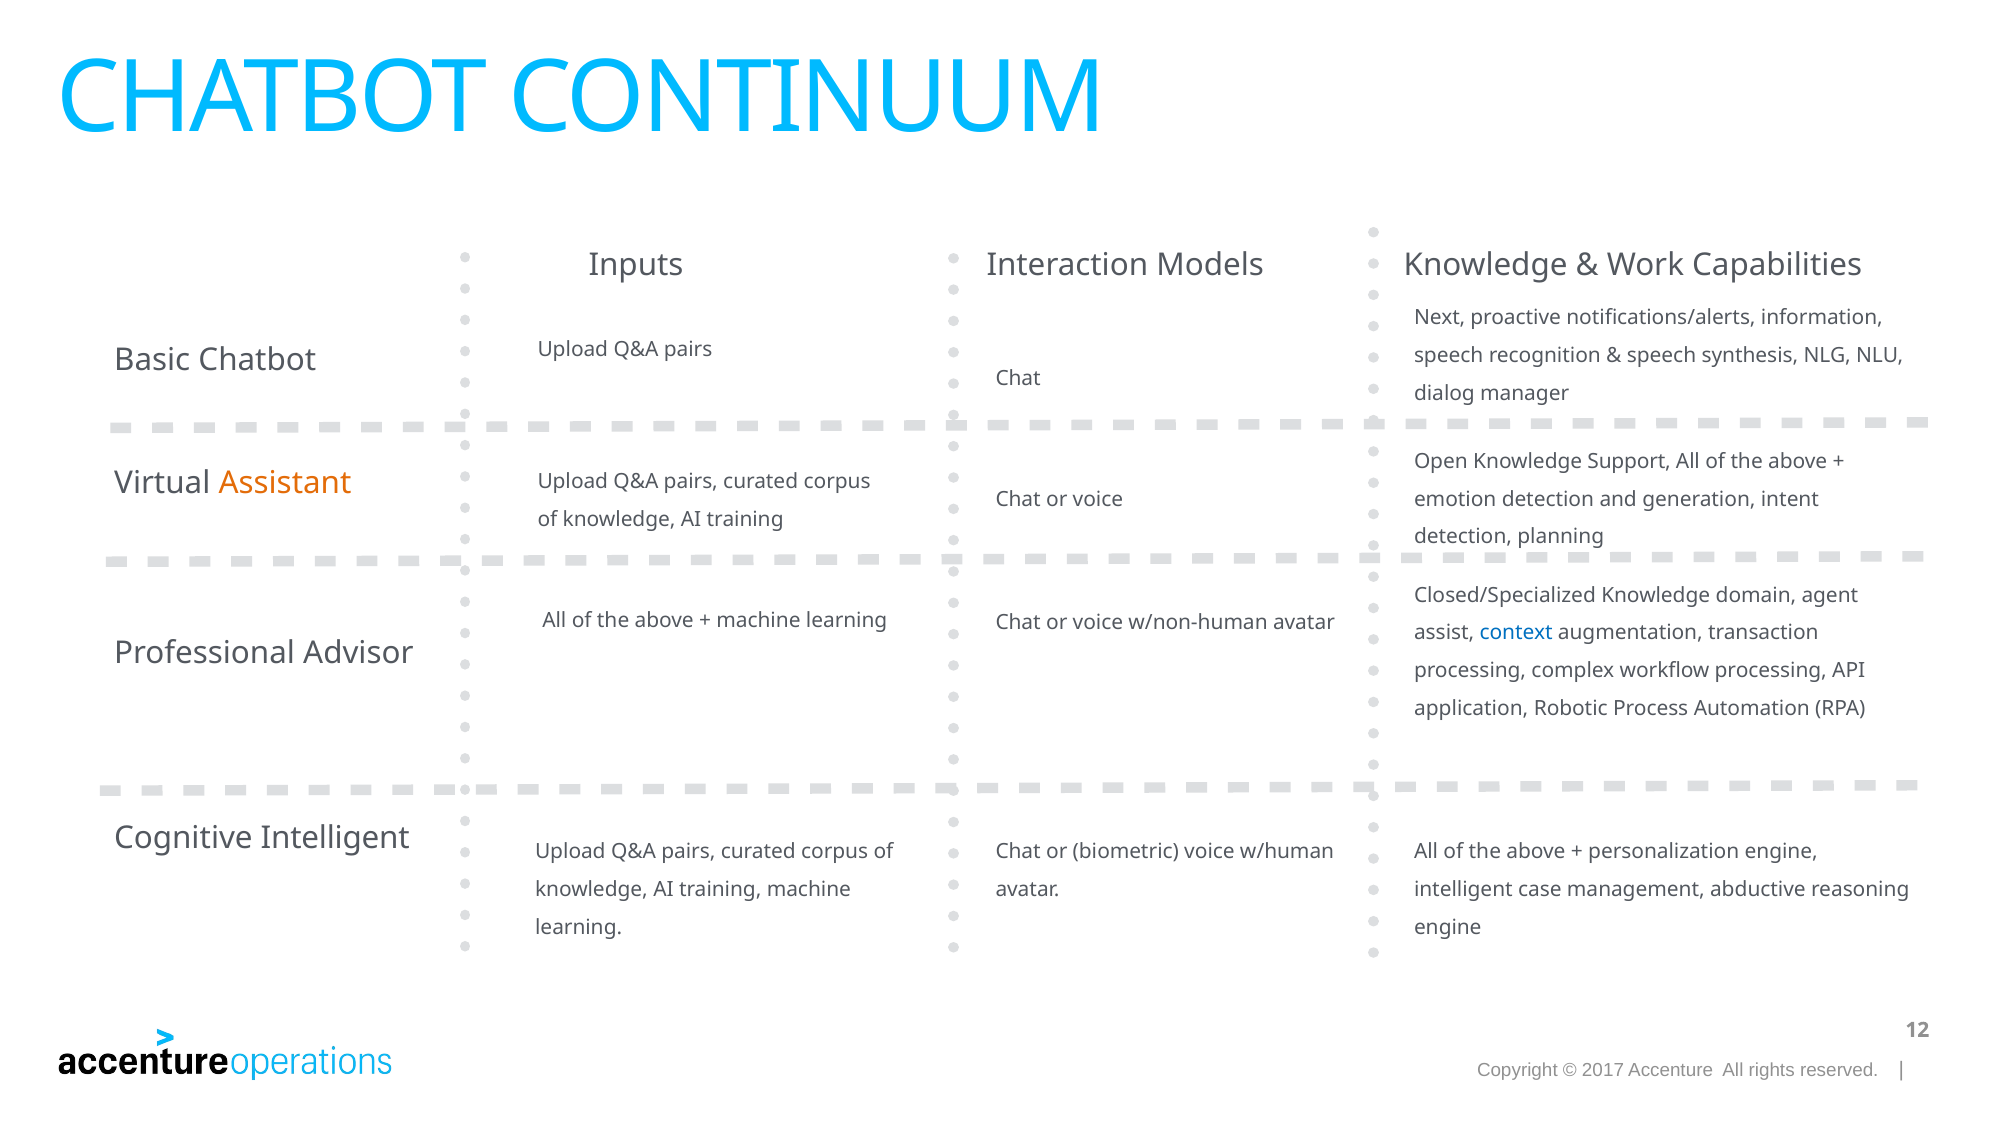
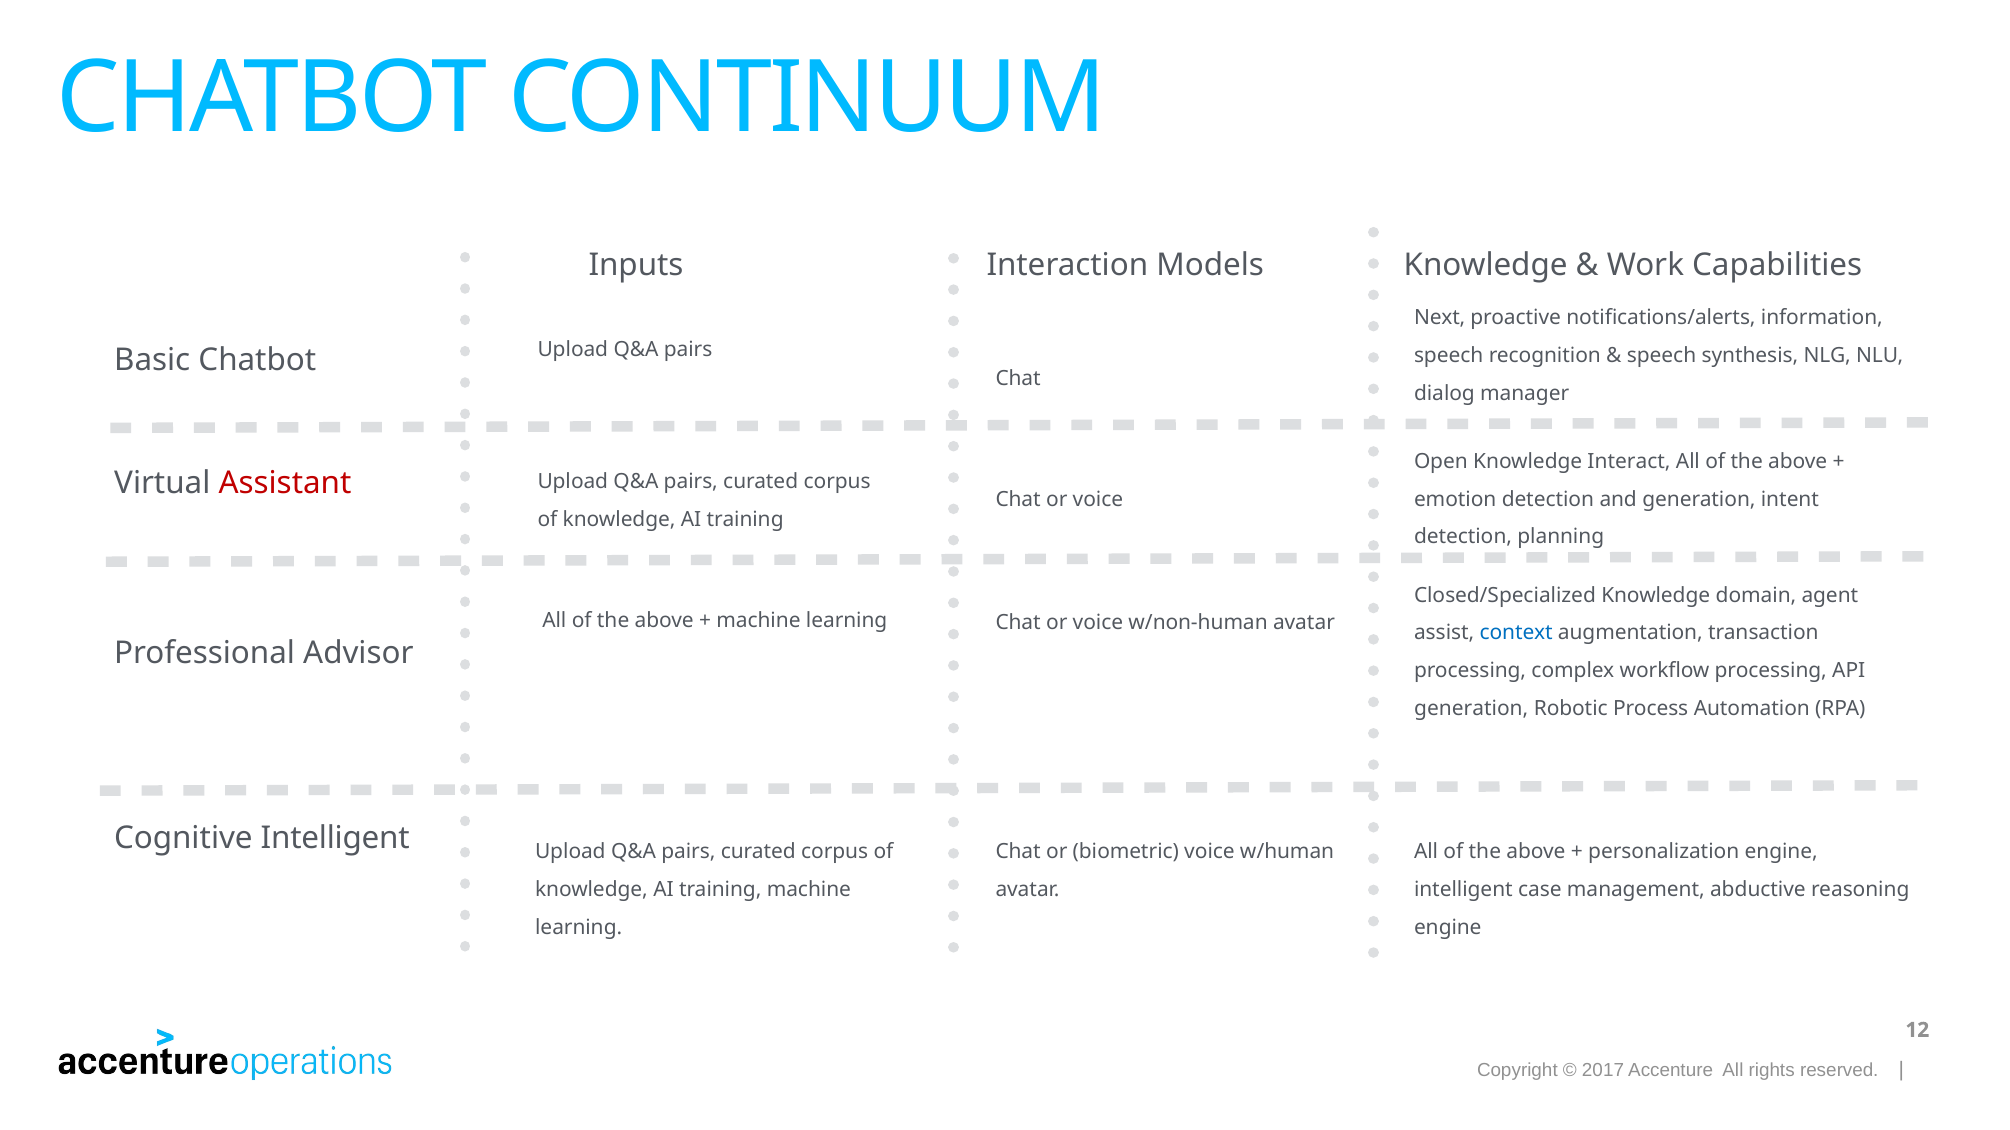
Support: Support -> Interact (1629, 462)
Assistant colour: orange -> red (285, 484)
application: application -> generation (1471, 709)
